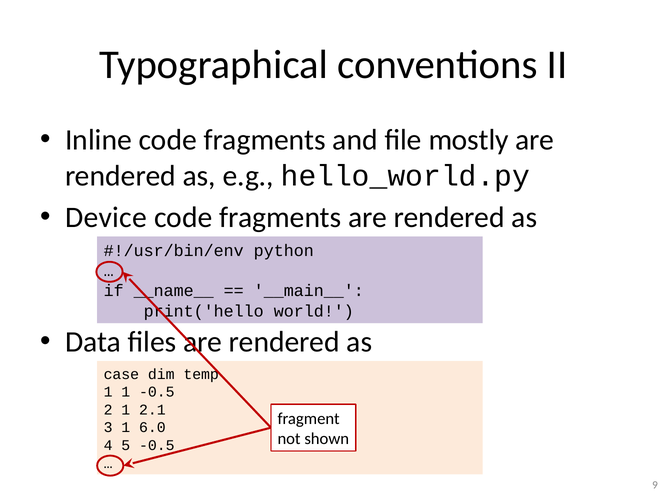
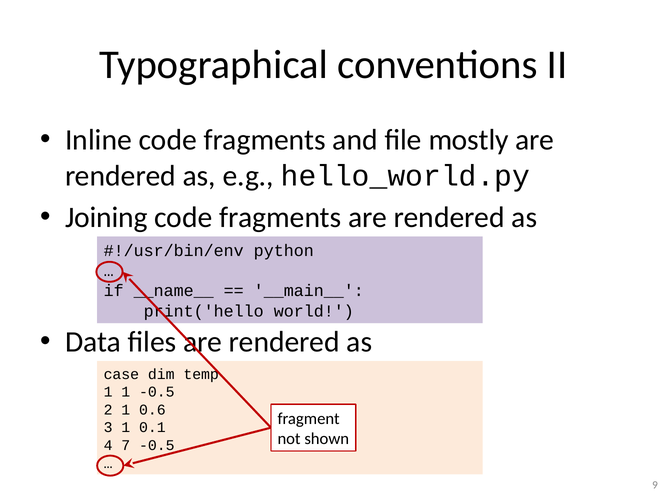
Device: Device -> Joining (106, 217)
2.1: 2.1 -> 0.6 (152, 409)
6.0: 6.0 -> 0.1 (152, 427)
5: 5 -> 7 (126, 445)
